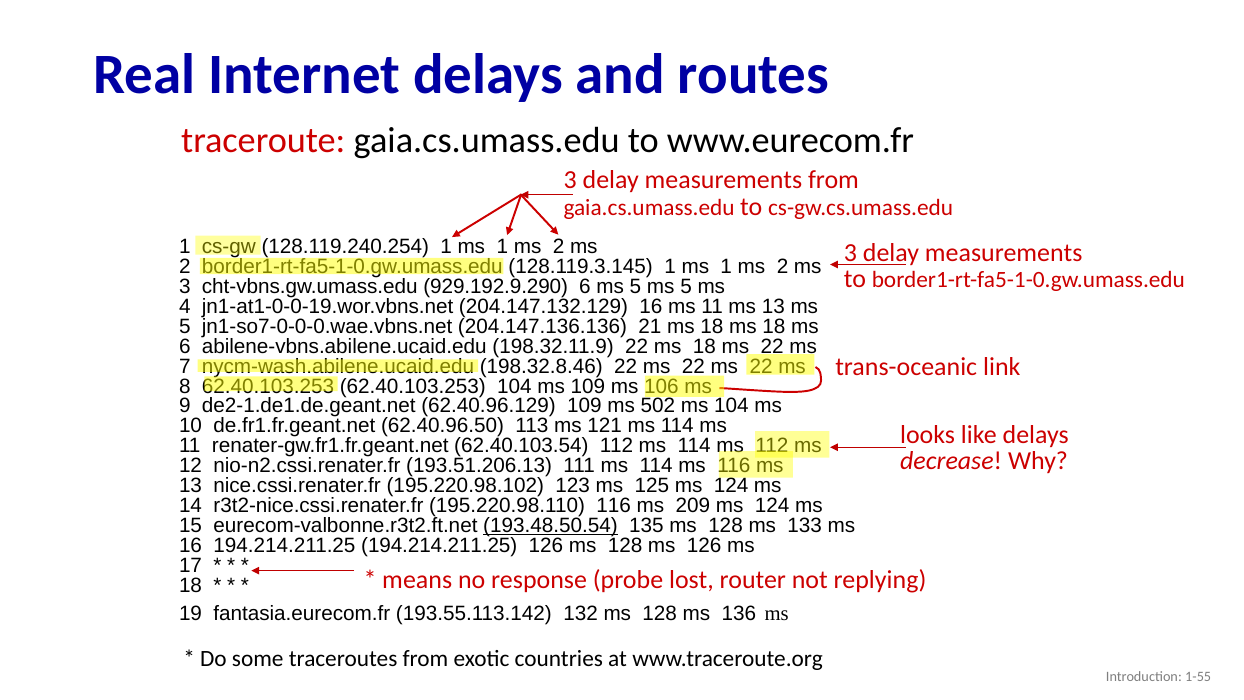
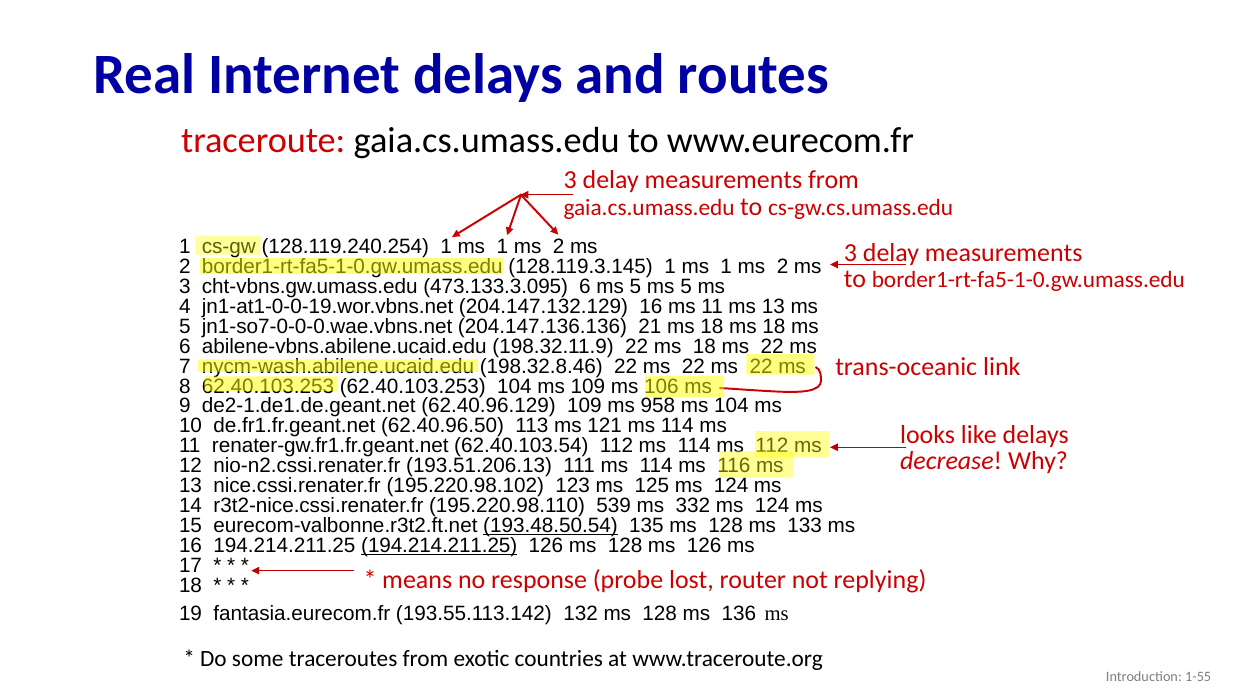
929.192.9.290: 929.192.9.290 -> 473.133.3.095 (496, 287)
502: 502 -> 958 (658, 406)
195.220.98.110 116: 116 -> 539 (614, 505)
209: 209 -> 332 (693, 505)
194.214.211.25 underline: none -> present (439, 545)
